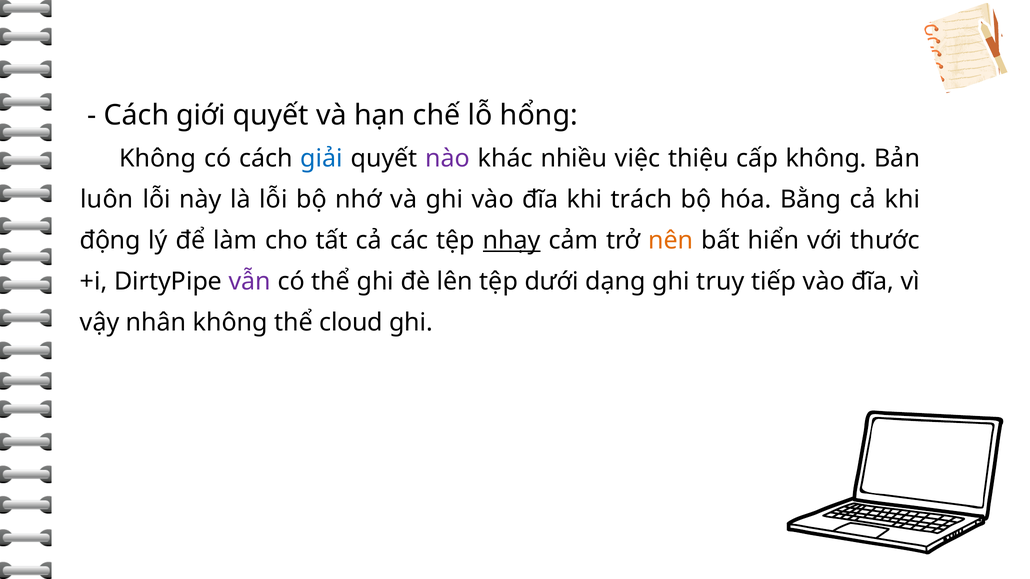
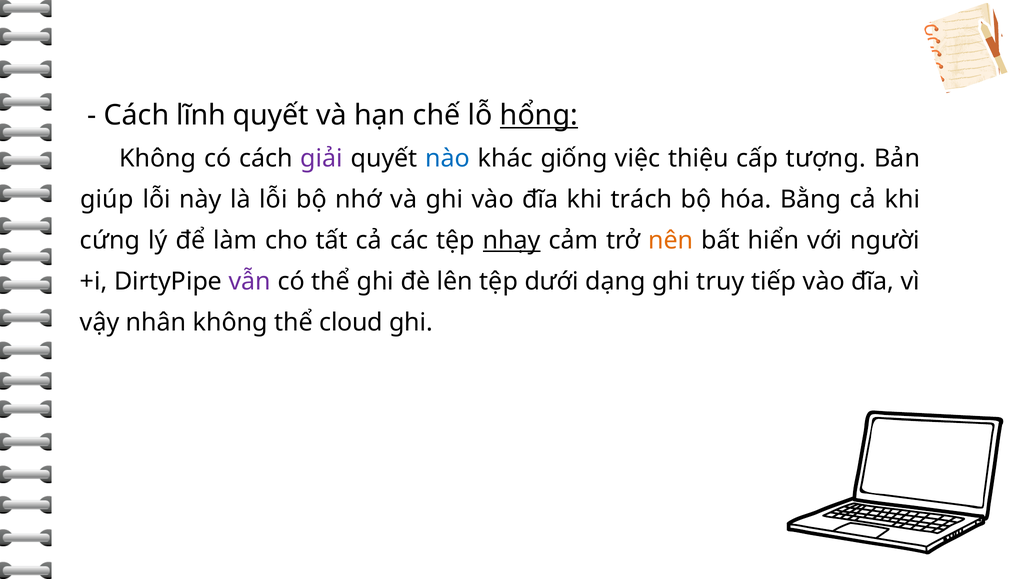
giới: giới -> lĩnh (201, 115)
hổng underline: none -> present (539, 115)
giải colour: blue -> purple (322, 158)
nào colour: purple -> blue (448, 158)
nhiều: nhiều -> giống (574, 158)
cấp không: không -> tượng (826, 158)
luôn: luôn -> giúp (107, 199)
động: động -> cứng (110, 241)
thước: thước -> người (885, 241)
